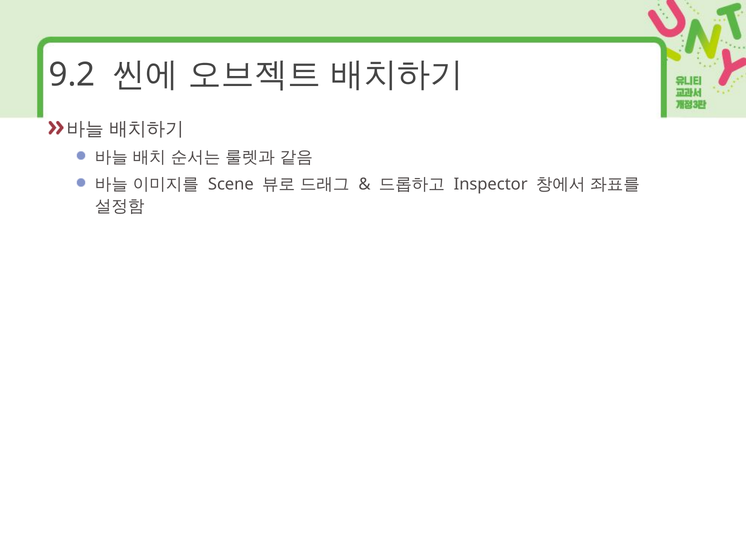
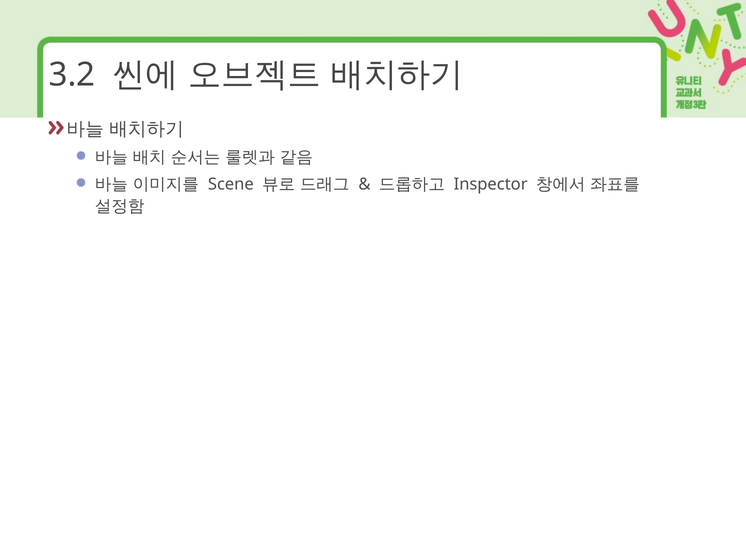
9.2: 9.2 -> 3.2 (72, 75)
